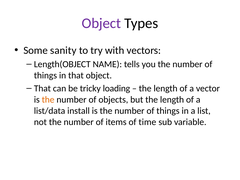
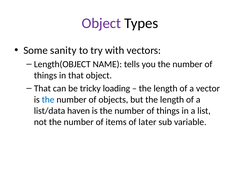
the colour: orange -> blue (48, 100)
install: install -> haven (79, 111)
time: time -> later (147, 122)
